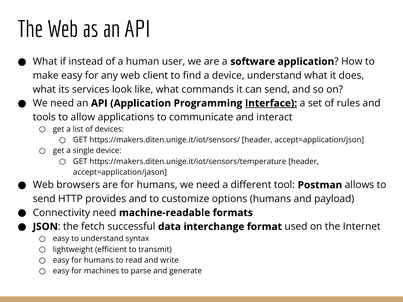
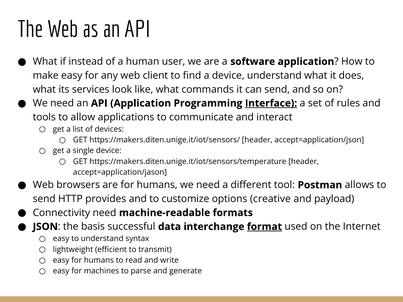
options humans: humans -> creative (270, 199)
fetch: fetch -> basis (93, 227)
format underline: none -> present (264, 227)
